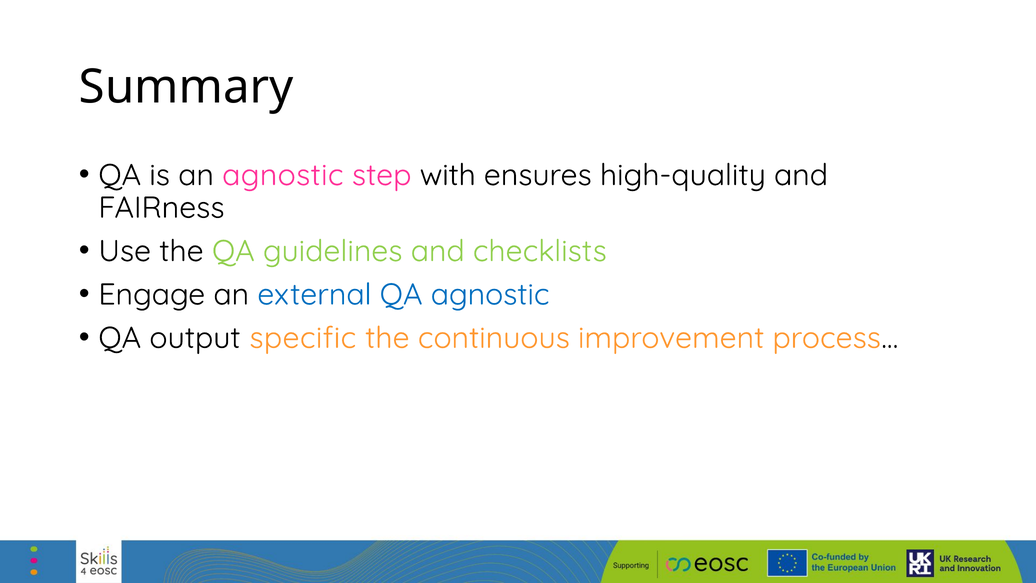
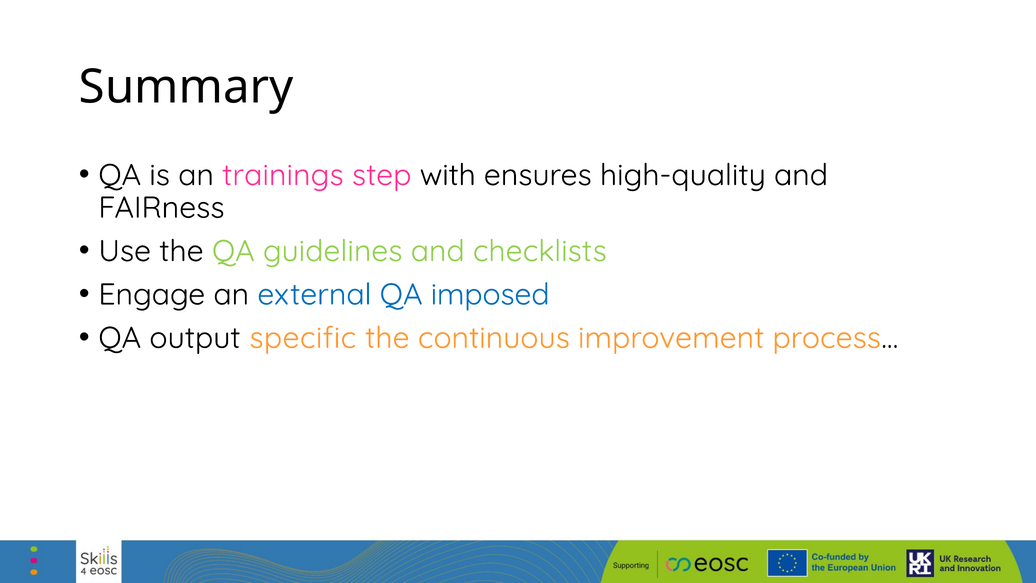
an agnostic: agnostic -> trainings (283, 175)
QA agnostic: agnostic -> imposed (490, 294)
